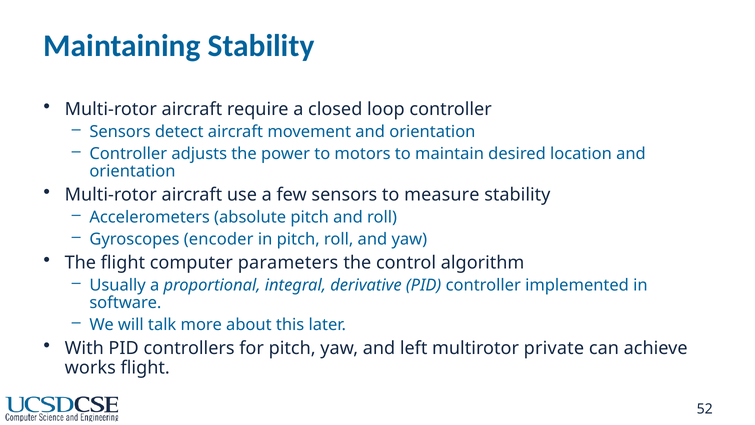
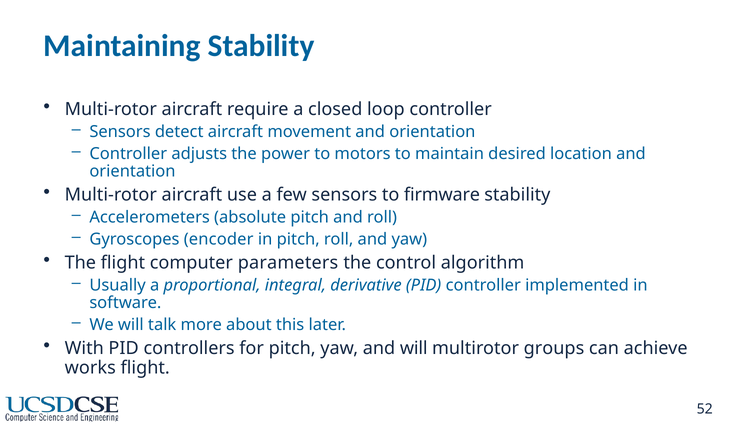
measure: measure -> firmware (442, 195)
and left: left -> will (414, 348)
private: private -> groups (554, 348)
